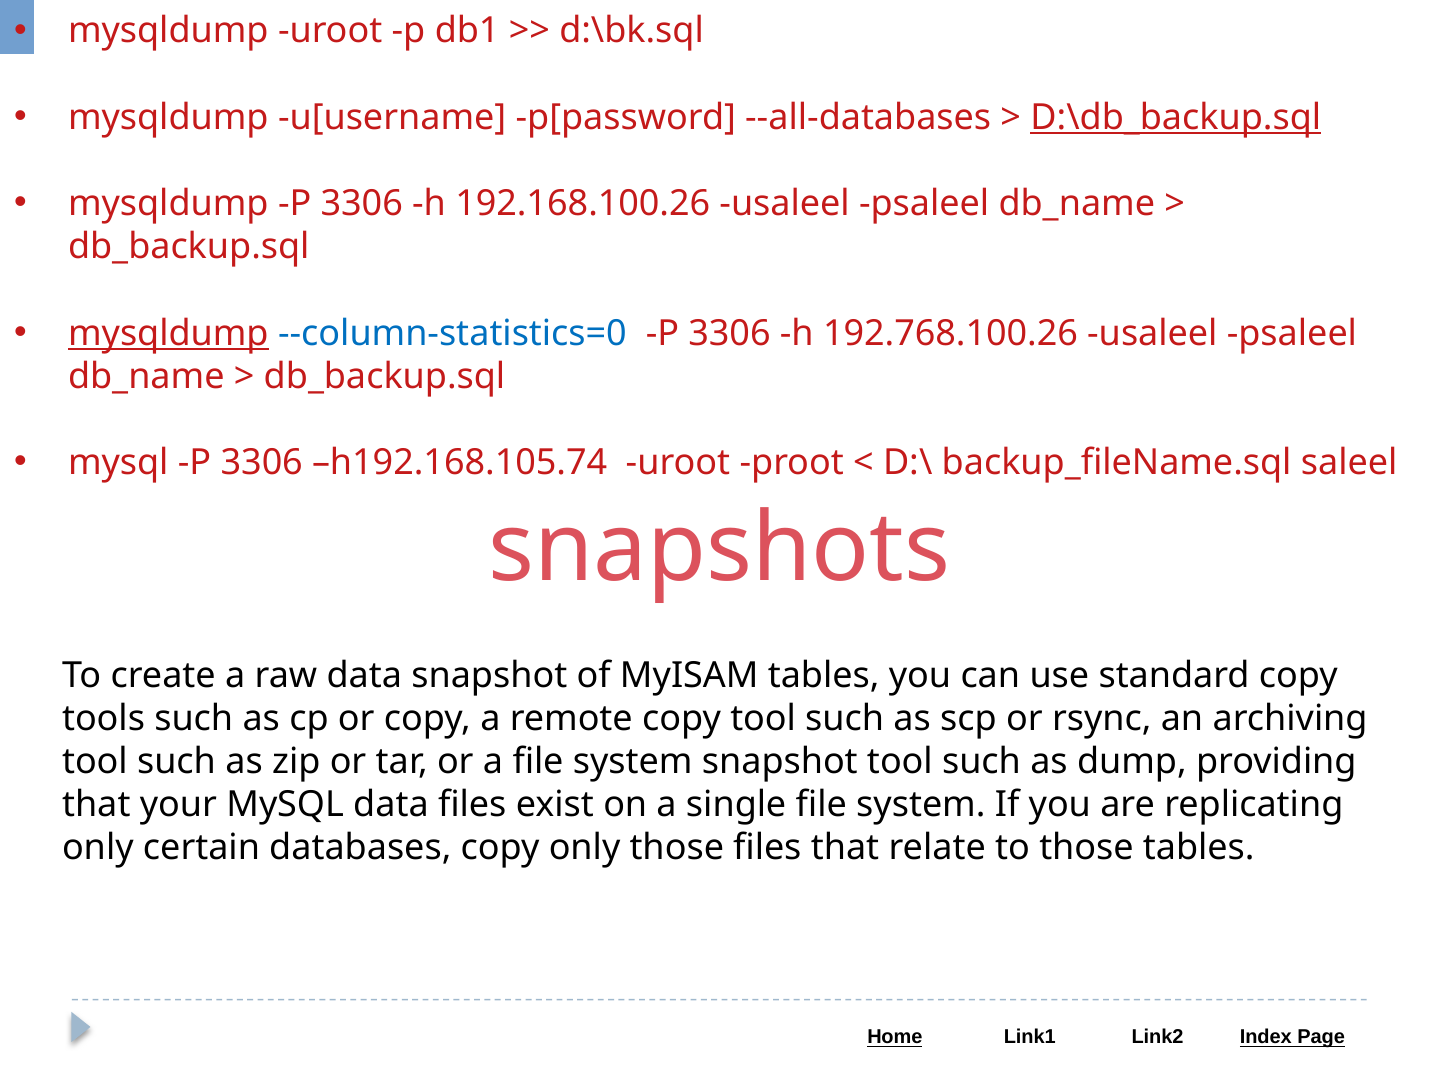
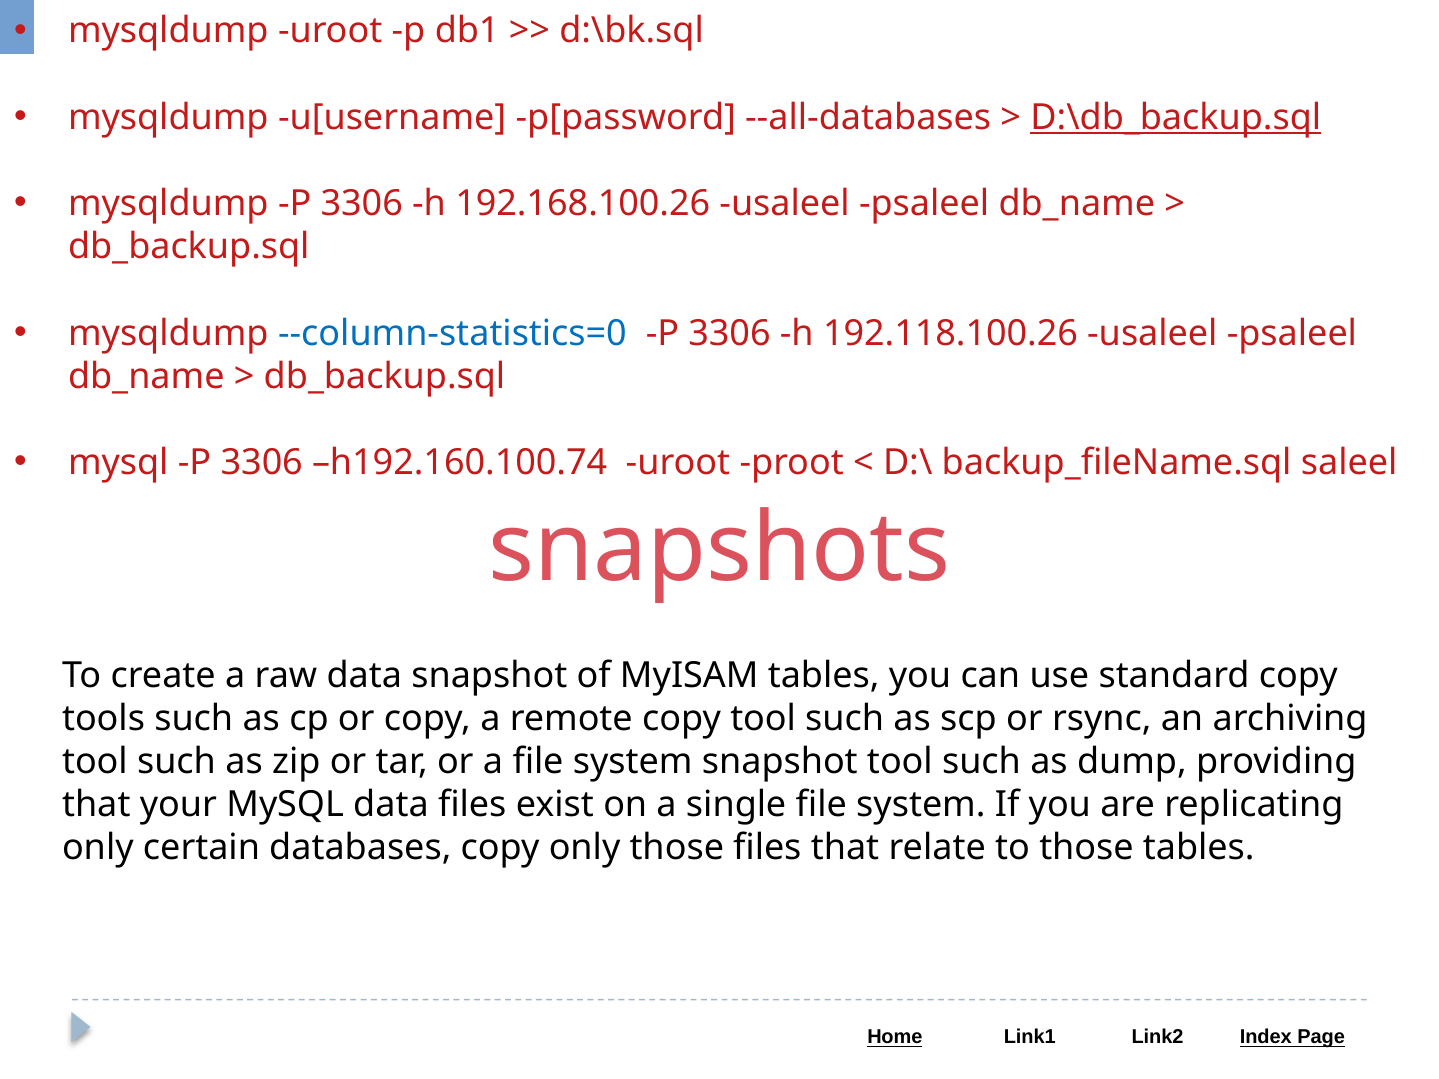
mysqldump underline: present -> none (168, 333)
192.768.100.26: 192.768.100.26 -> 192.118.100.26 (951, 333)
h192.168.105.74: h192.168.105.74 -> h192.160.100.74 (460, 463)
